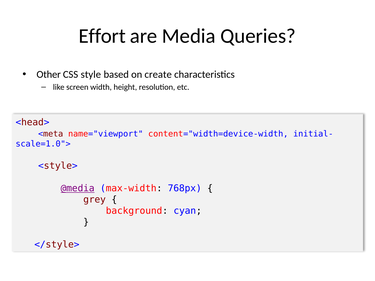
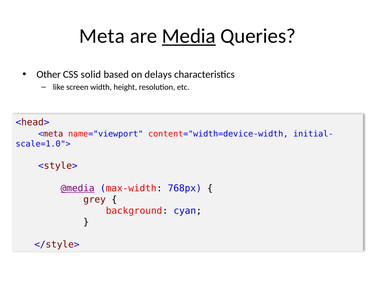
Effort: Effort -> Meta (102, 36)
Media underline: none -> present (189, 36)
style: style -> solid (91, 74)
create: create -> delays (158, 74)
